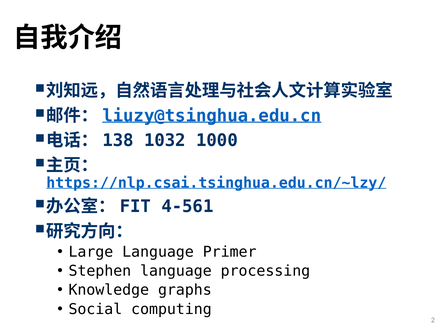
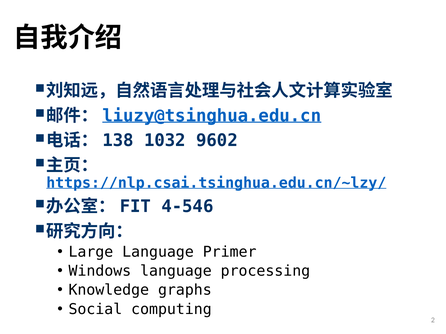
1000: 1000 -> 9602 (217, 141)
4-561: 4-561 -> 4-546 (187, 207)
Stephen: Stephen -> Windows (100, 271)
